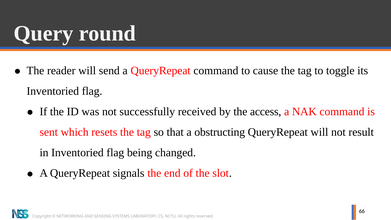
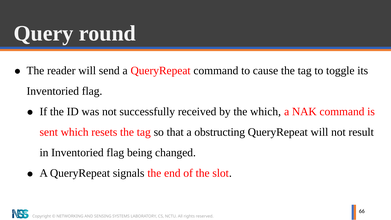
the access: access -> which (266, 112)
